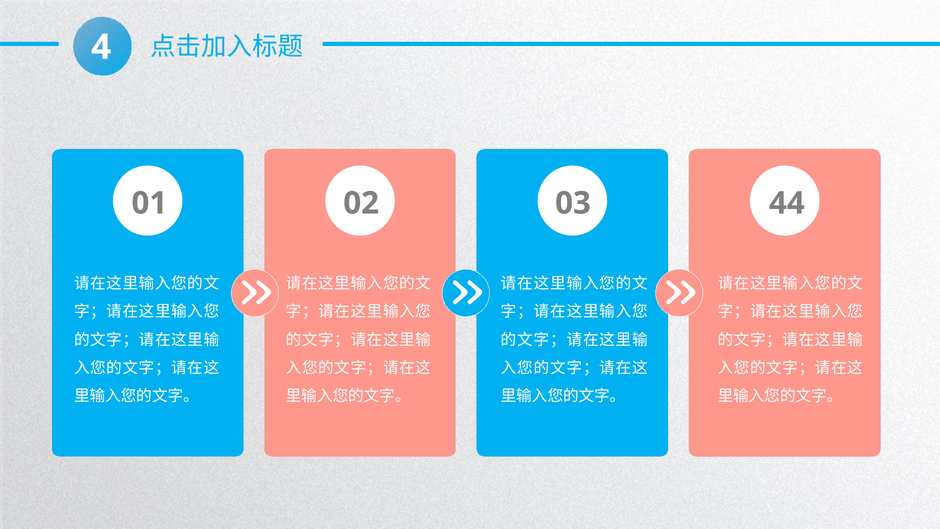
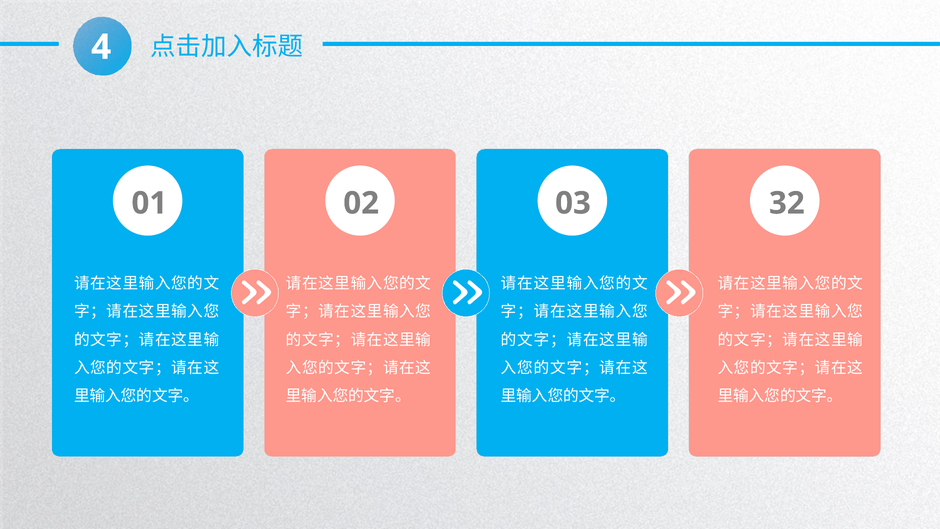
44: 44 -> 32 (787, 203)
